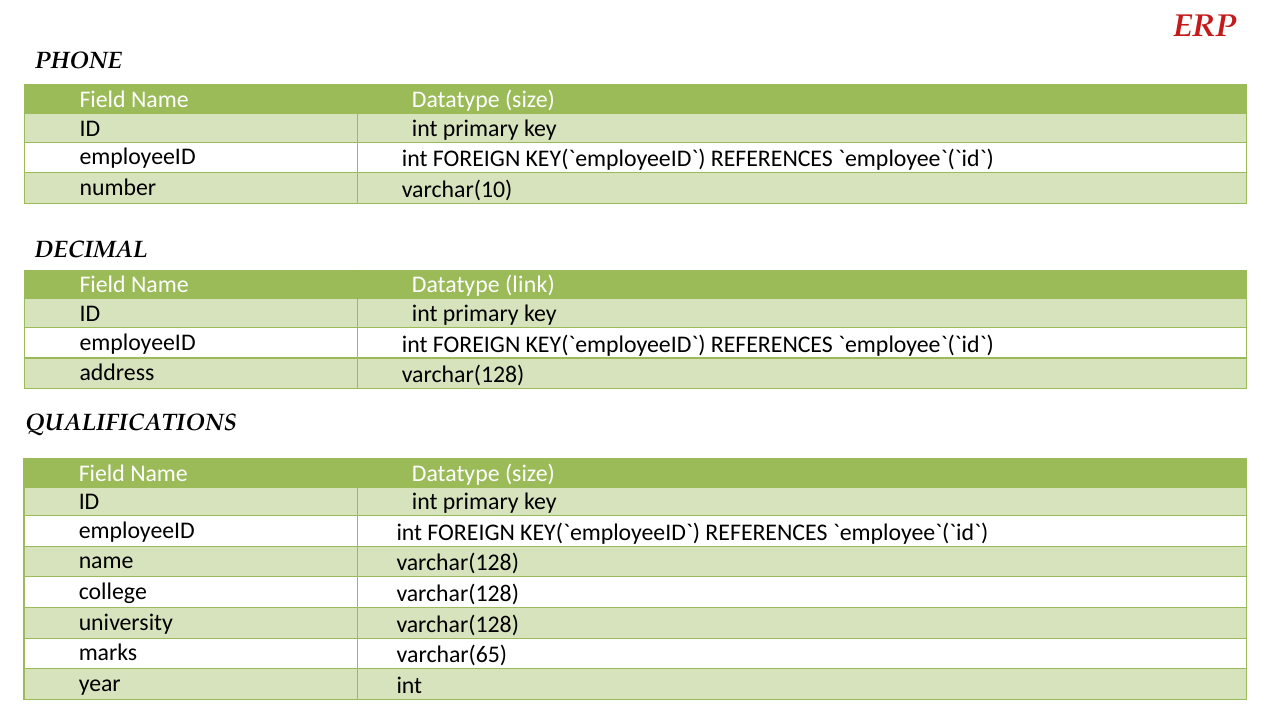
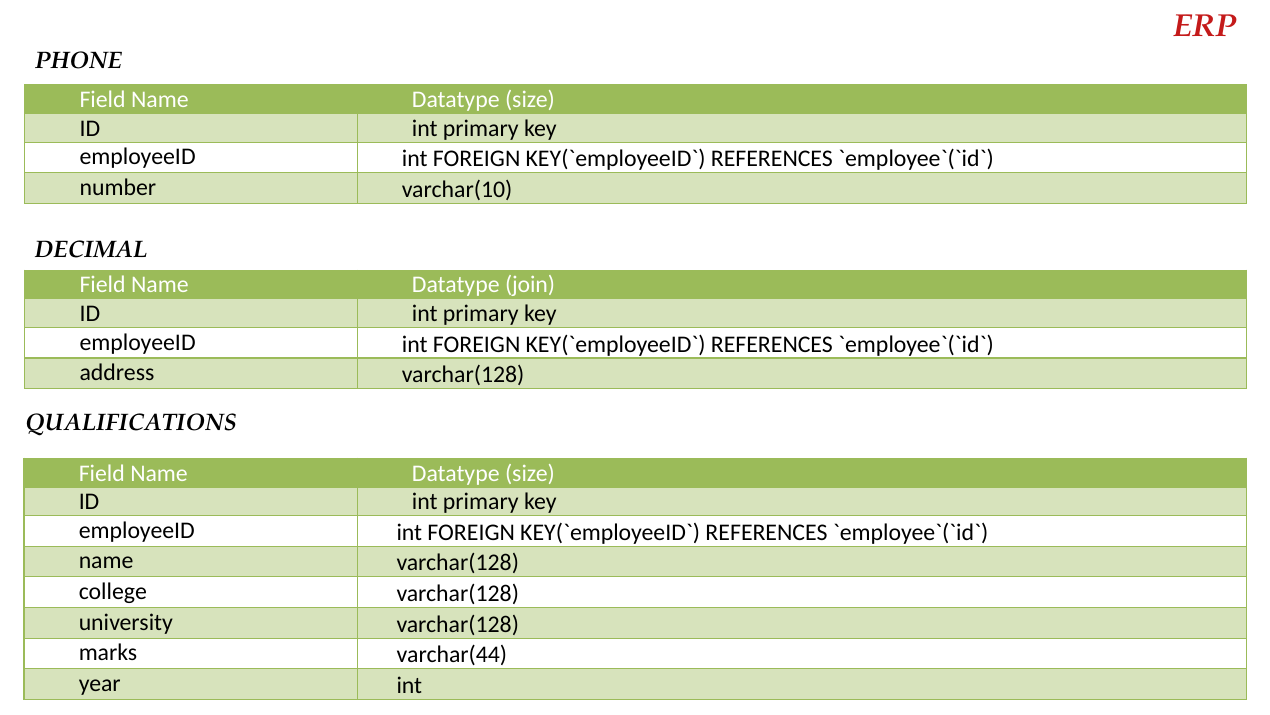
link: link -> join (530, 285)
varchar(65: varchar(65 -> varchar(44 (452, 654)
